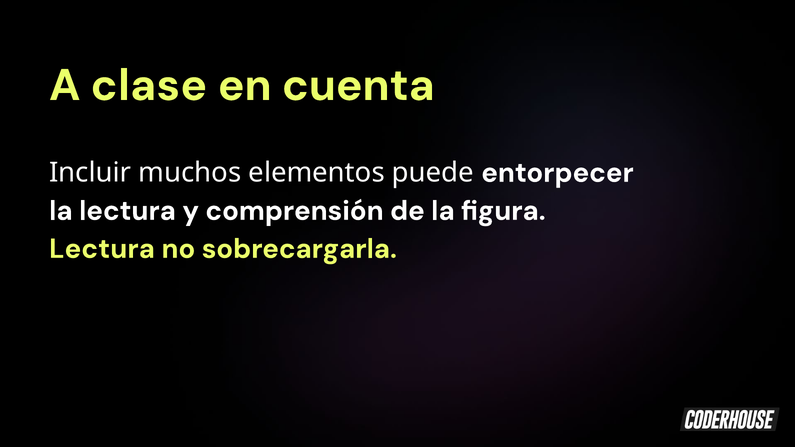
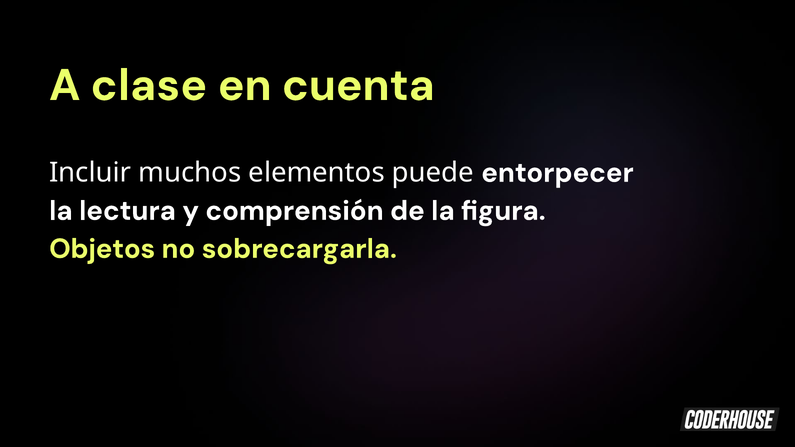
Lectura: Lectura -> Objetos (102, 249)
